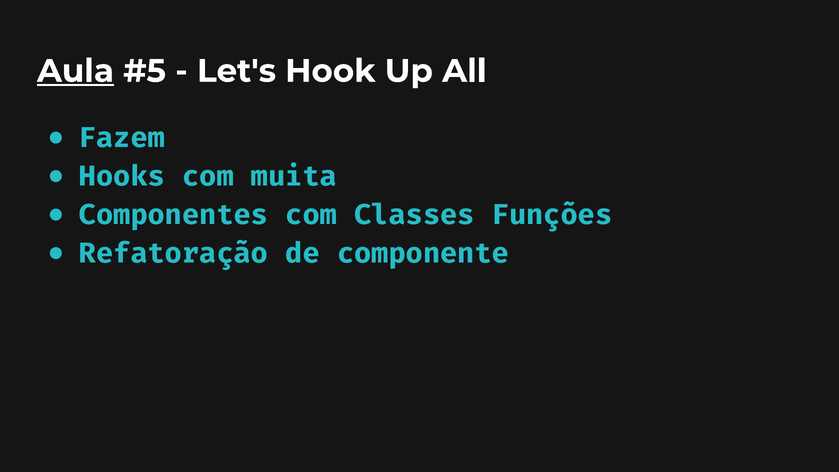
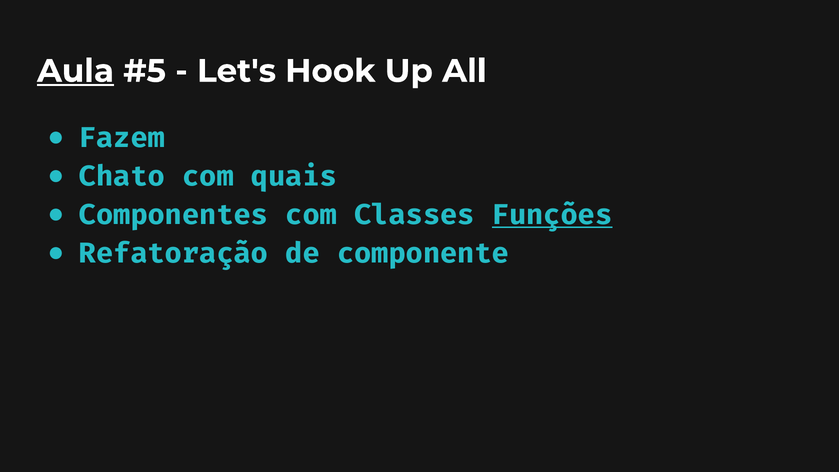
Hooks: Hooks -> Chato (122, 176)
muita: muita -> quais (294, 176)
Funções underline: none -> present (552, 215)
